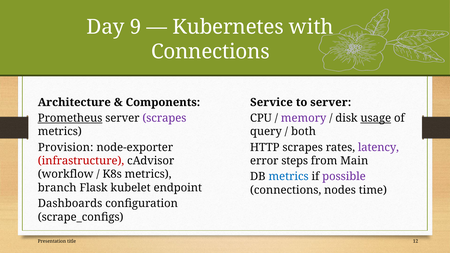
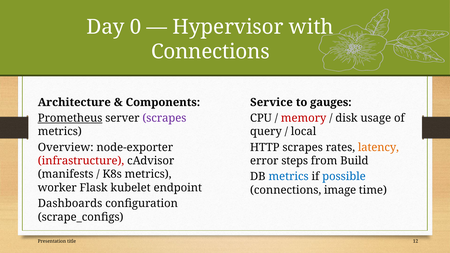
9: 9 -> 0 (136, 27)
Kubernetes: Kubernetes -> Hypervisor (228, 27)
to server: server -> gauges (331, 102)
memory colour: purple -> red (304, 118)
usage underline: present -> none (376, 118)
both: both -> local (304, 132)
Provision: Provision -> Overview (66, 147)
latency colour: purple -> orange (378, 147)
Main: Main -> Build (354, 161)
workflow: workflow -> manifests (66, 174)
possible colour: purple -> blue (344, 177)
branch: branch -> worker (57, 188)
nodes: nodes -> image (340, 190)
